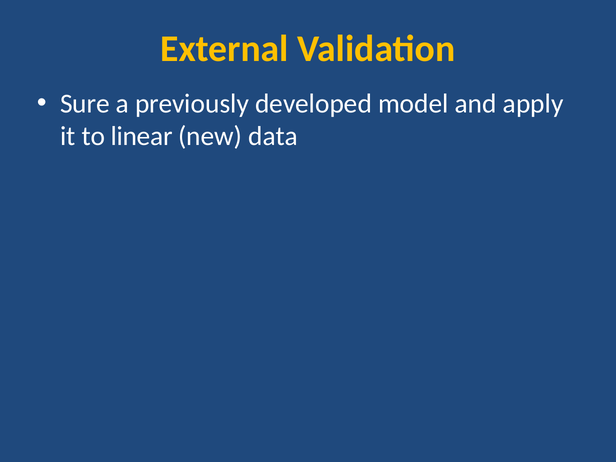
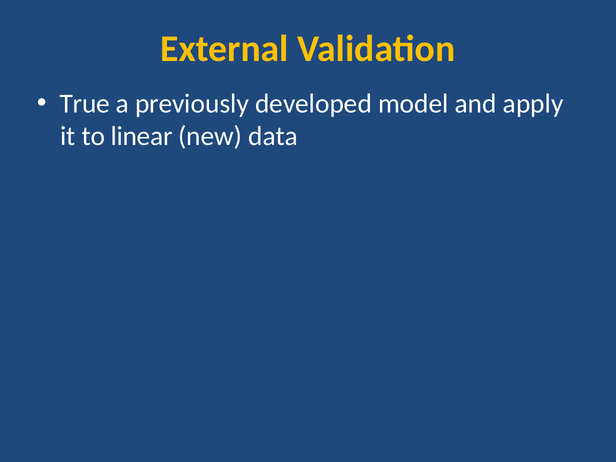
Sure: Sure -> True (85, 104)
